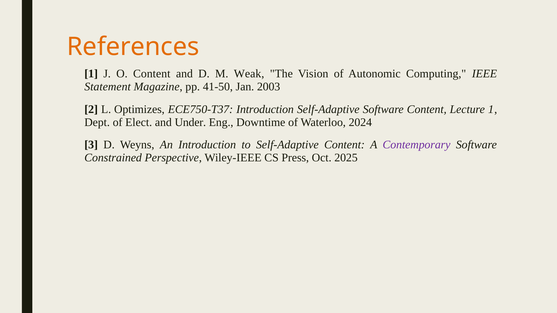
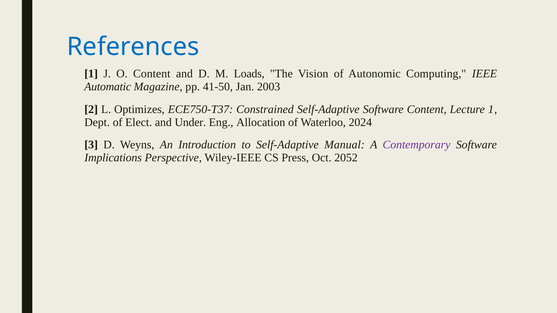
References colour: orange -> blue (133, 47)
Weak: Weak -> Loads (249, 74)
Statement: Statement -> Automatic (108, 87)
ECE750-T37 Introduction: Introduction -> Constrained (265, 109)
Downtime: Downtime -> Allocation (261, 122)
Self-Adaptive Content: Content -> Manual (344, 145)
Constrained: Constrained -> Implications (113, 158)
2025: 2025 -> 2052 (346, 158)
